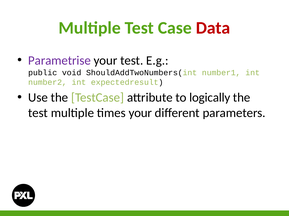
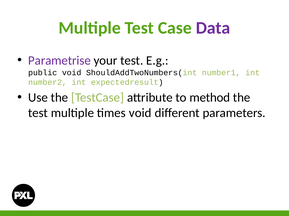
Data colour: red -> purple (213, 28)
logically: logically -> method (210, 98)
times your: your -> void (140, 113)
